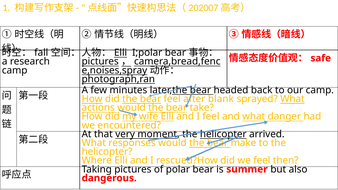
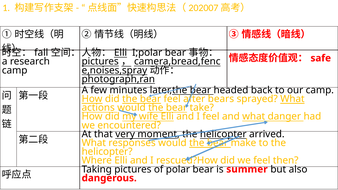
blank: blank -> bears (221, 99)
